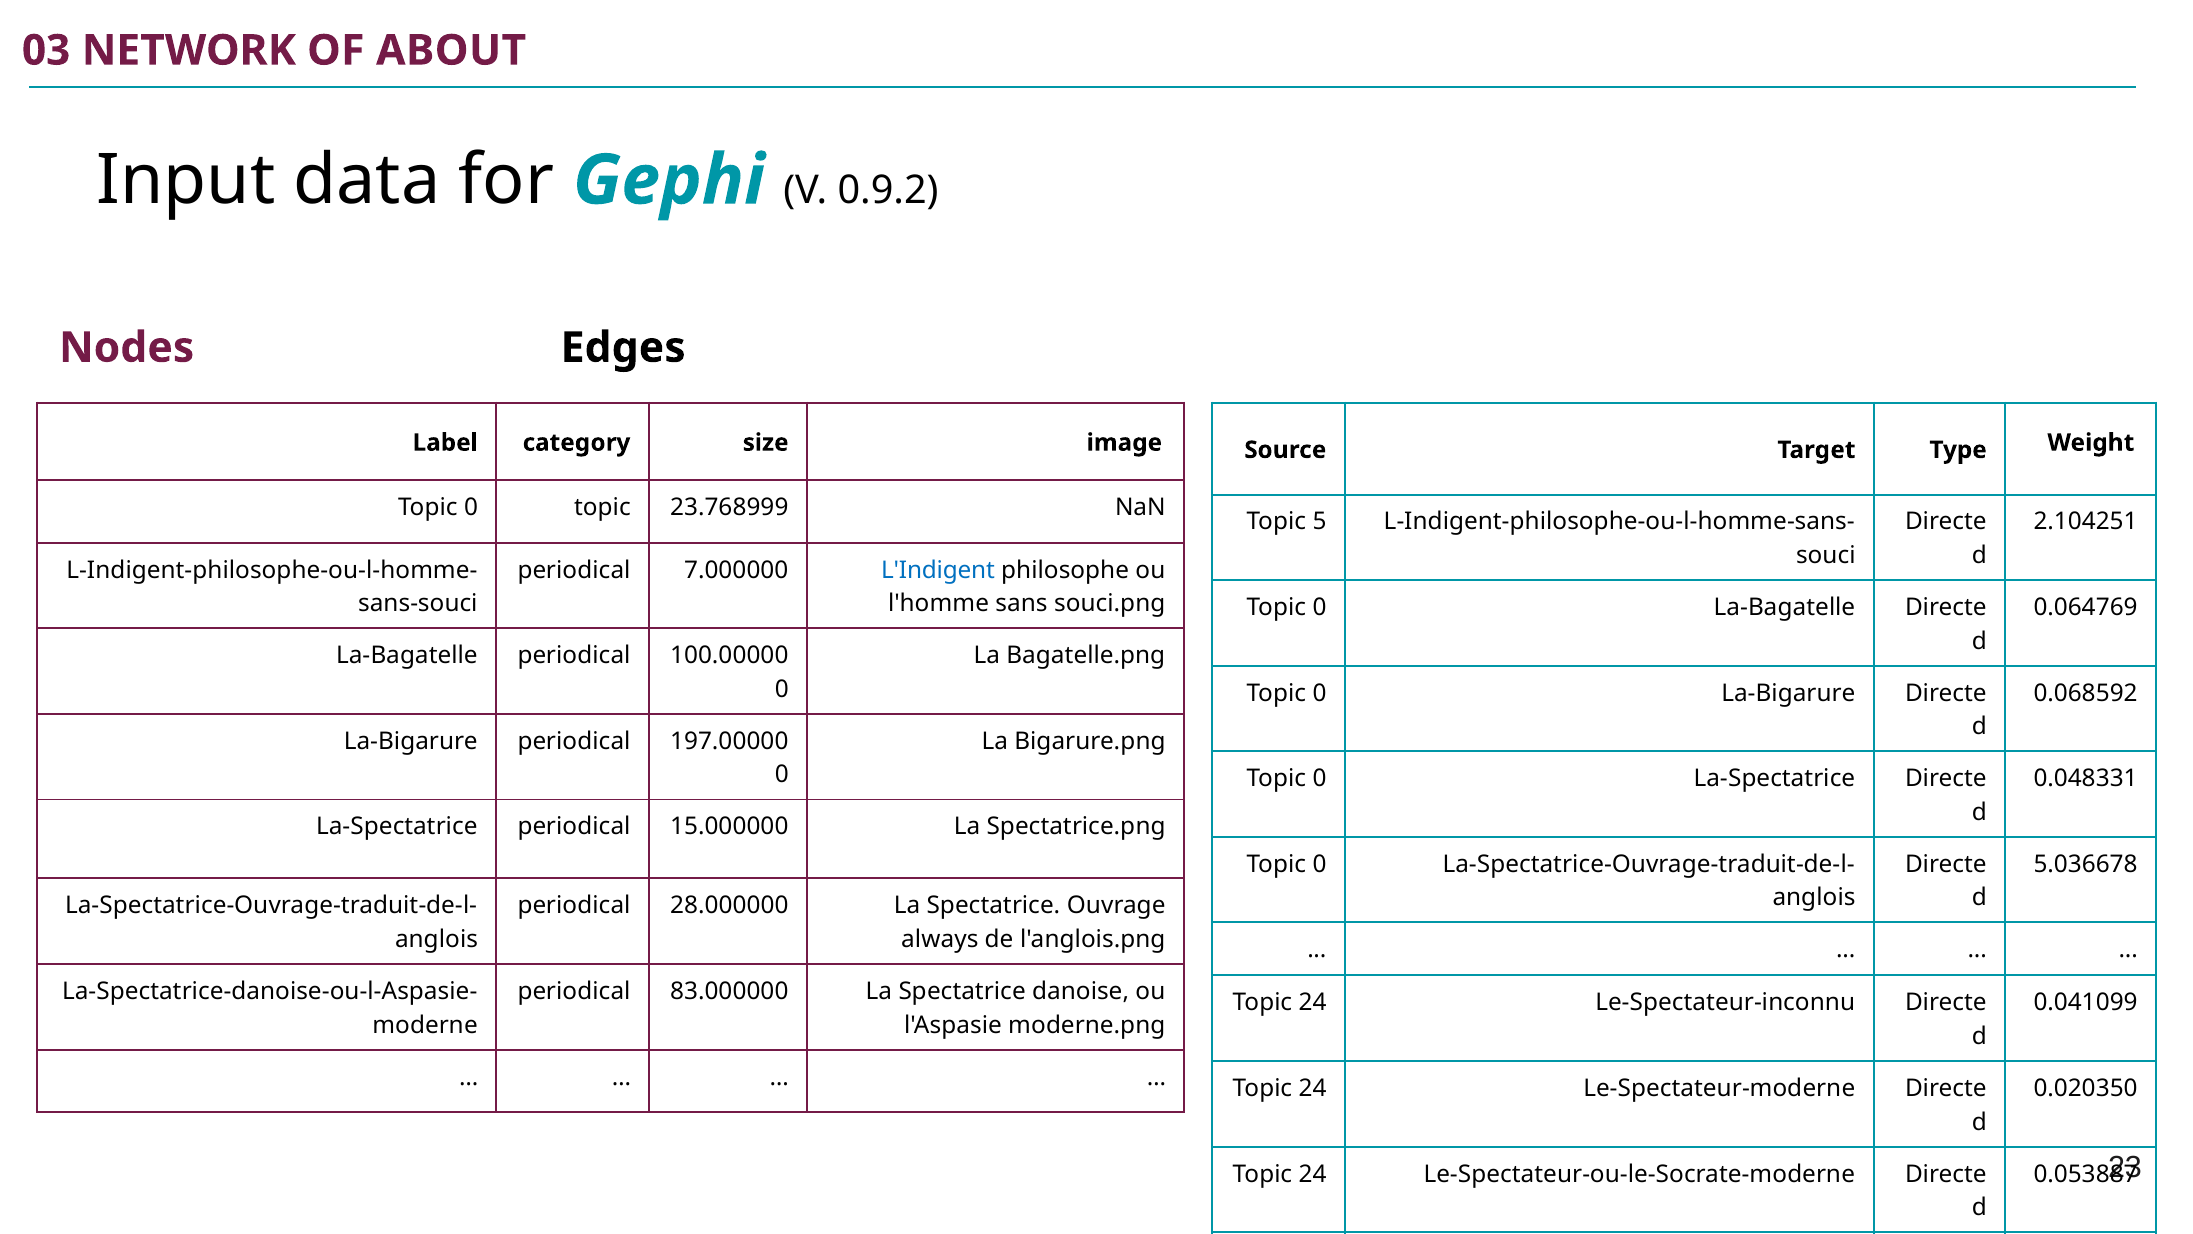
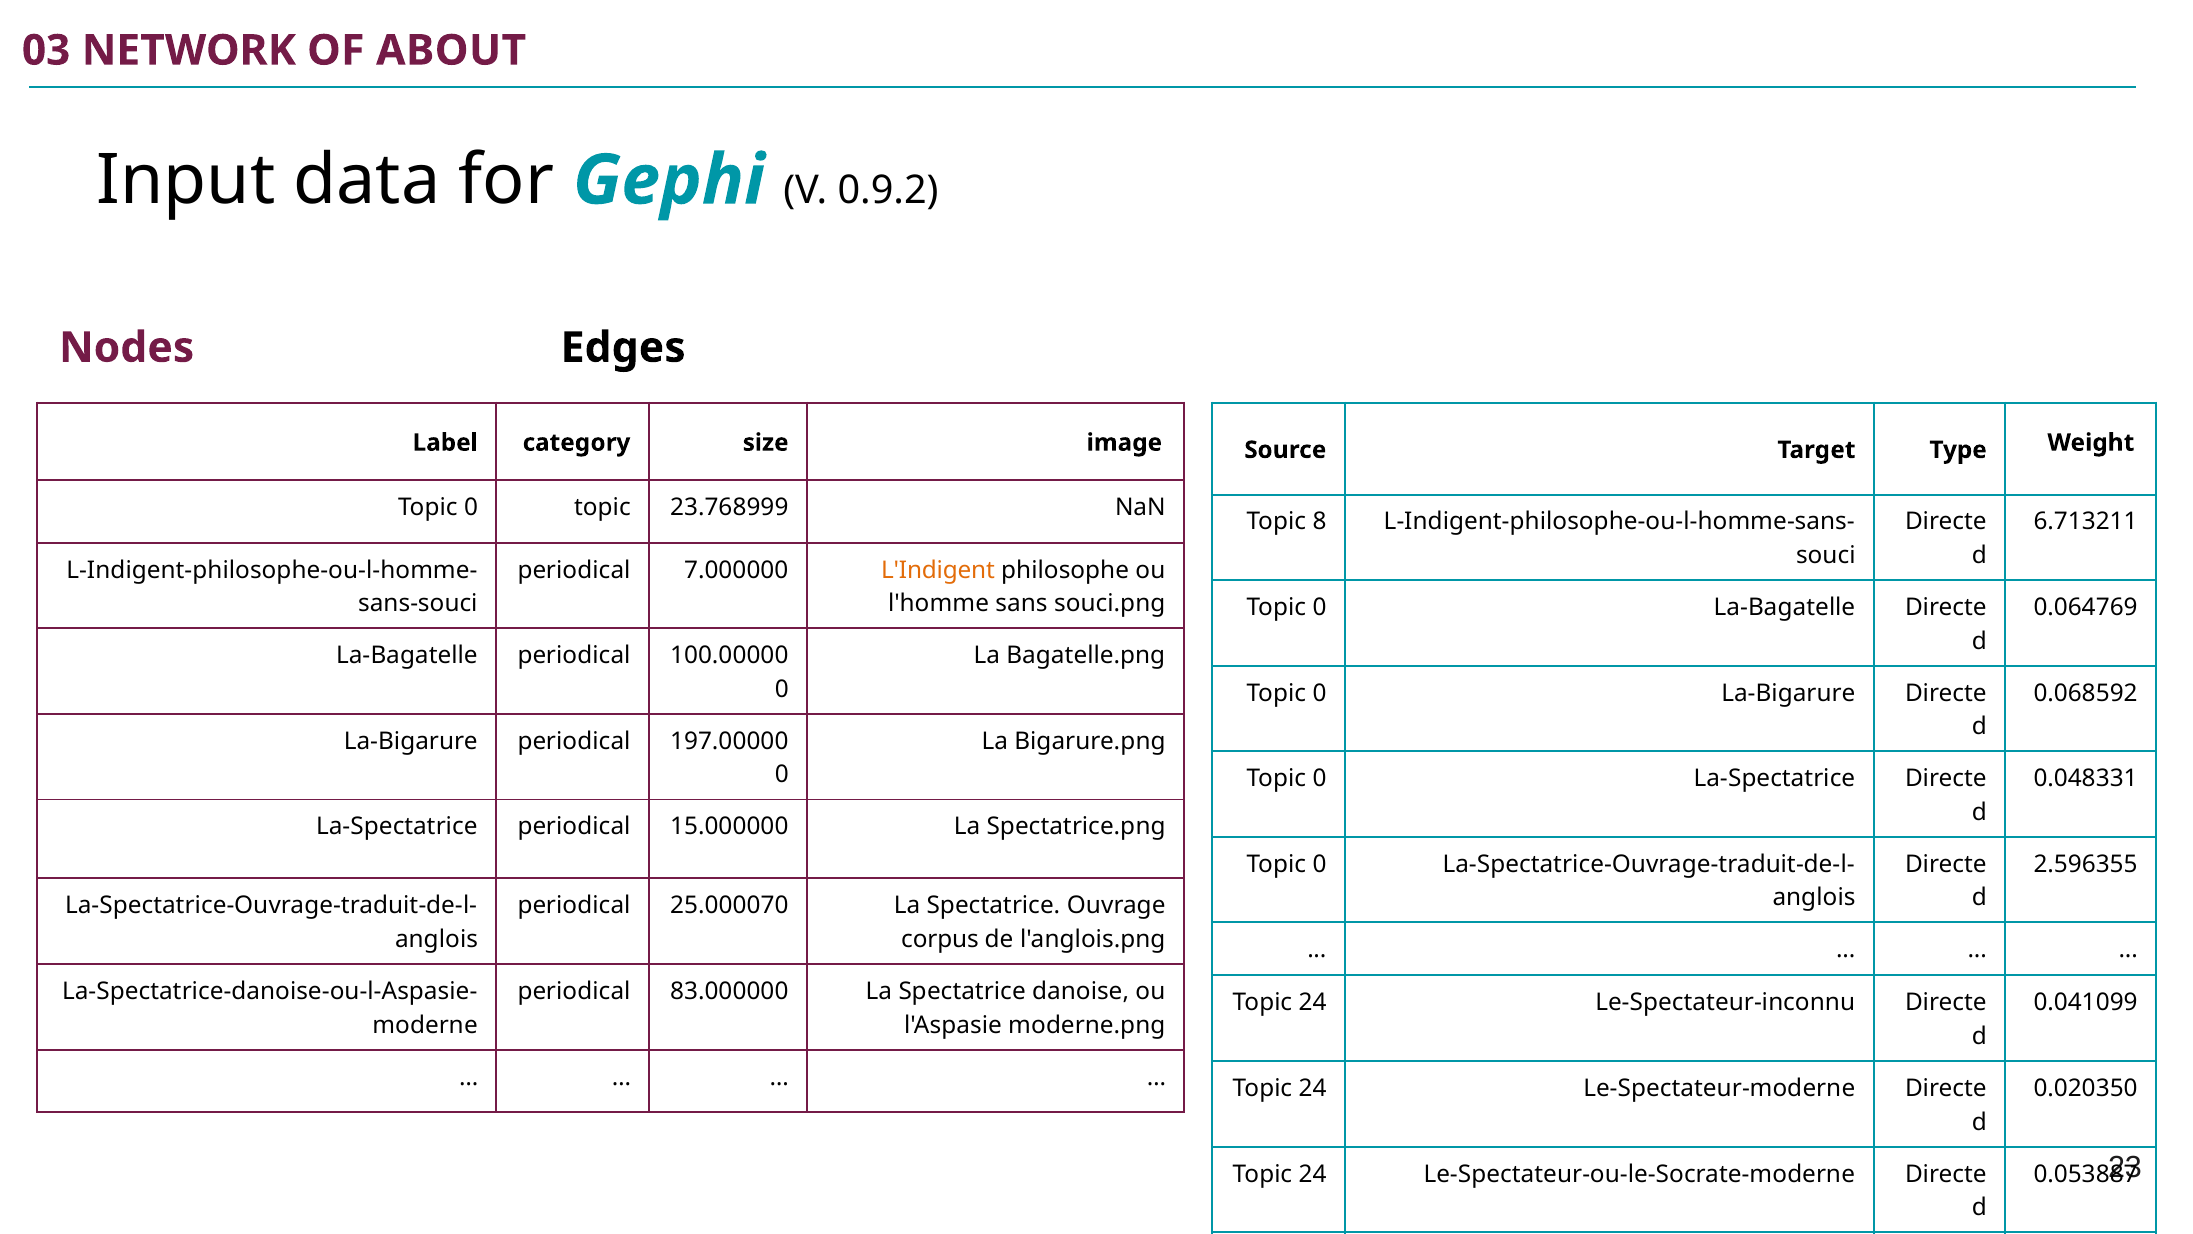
5: 5 -> 8 (1320, 522)
2.104251: 2.104251 -> 6.713211 (2086, 522)
L'Indigent colour: blue -> orange (938, 570)
5.036678: 5.036678 -> 2.596355 (2086, 864)
28.000000: 28.000000 -> 25.000070 (729, 906)
always: always -> corpus (940, 939)
